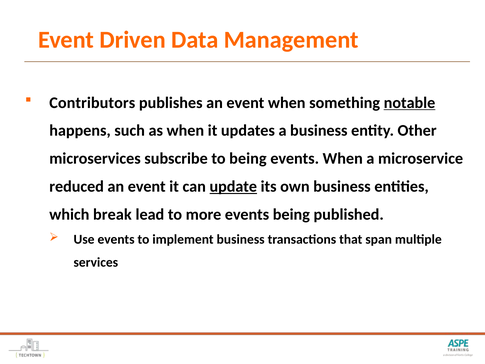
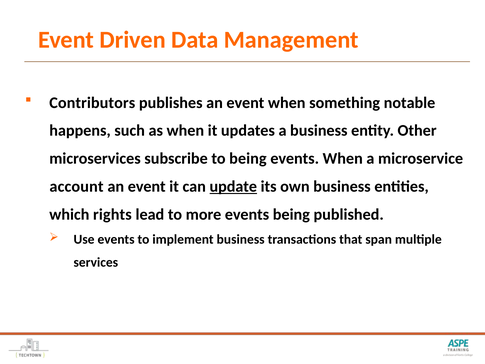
notable underline: present -> none (409, 103)
reduced: reduced -> account (76, 186)
break: break -> rights (112, 214)
